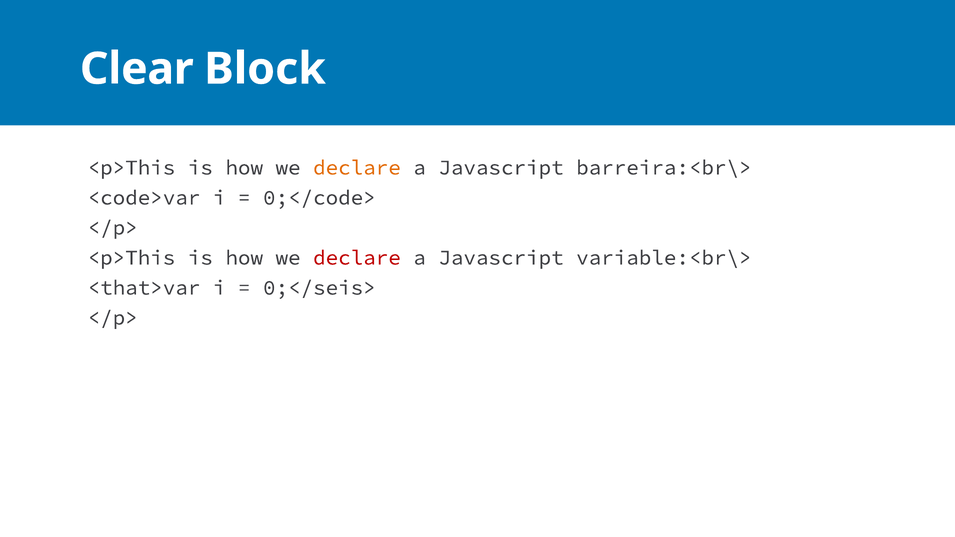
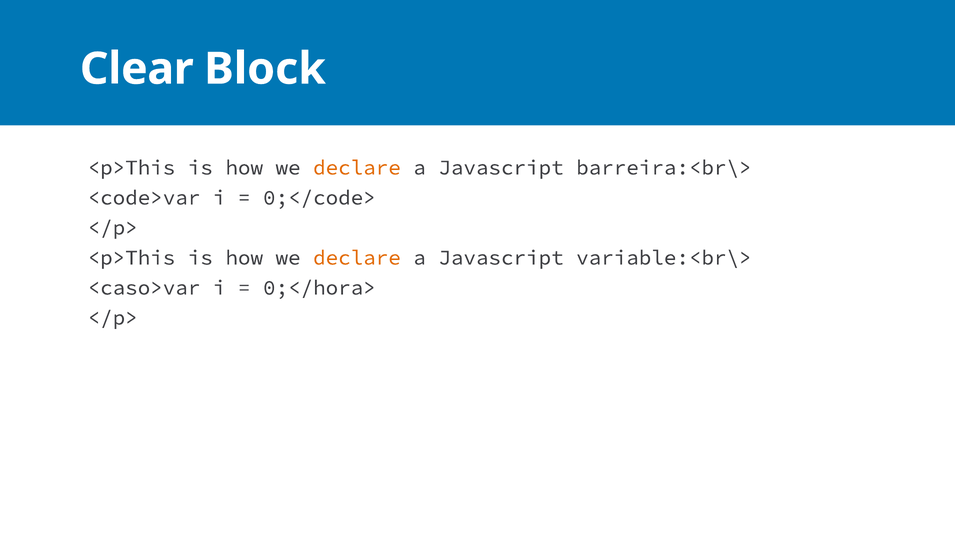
declare colour: red -> orange (357, 258)
<that>var: <that>var -> <caso>var (144, 288)
0;</seis>: 0;</seis> -> 0;</hora> (319, 288)
